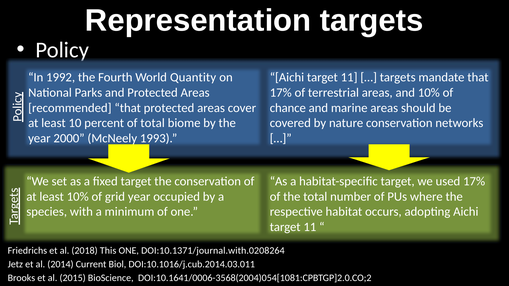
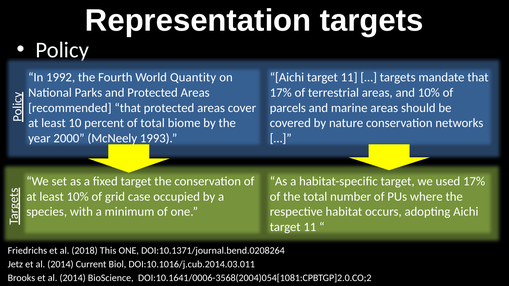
chance: chance -> parcels (288, 108)
grid year: year -> case (139, 197)
DOI:10.1371/journal.with.0208264: DOI:10.1371/journal.with.0208264 -> DOI:10.1371/journal.bend.0208264 (213, 251)
Brooks et al 2015: 2015 -> 2014 (73, 278)
